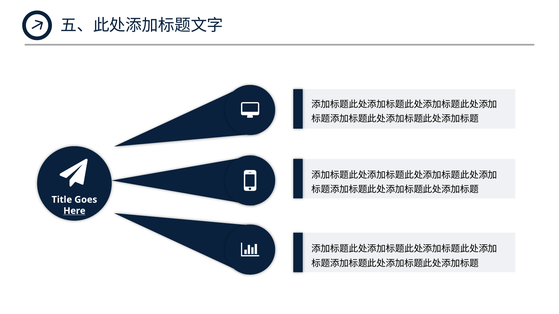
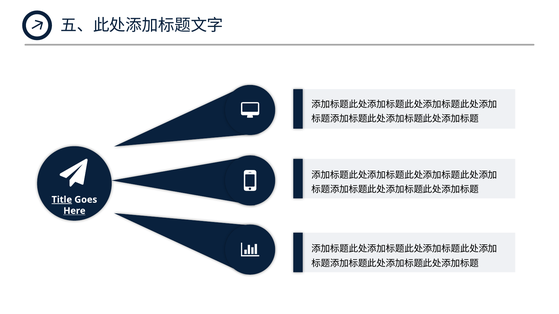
Title underline: none -> present (62, 200)
